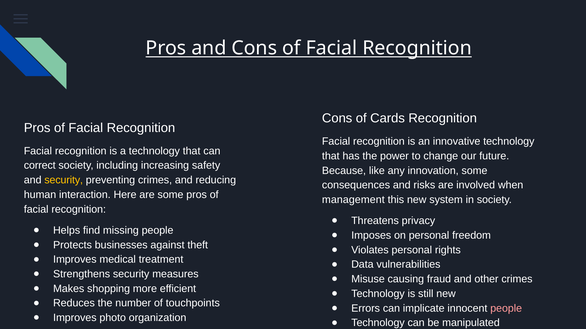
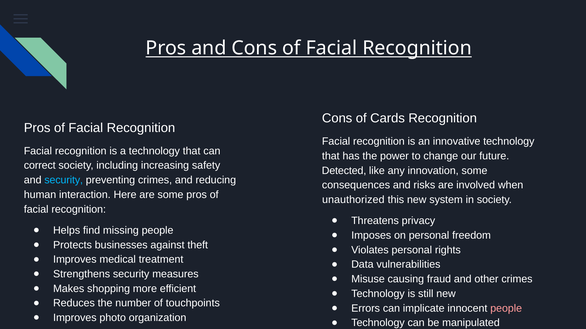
Because: Because -> Detected (344, 171)
security colour: yellow -> light blue (64, 180)
management: management -> unauthorized (353, 200)
